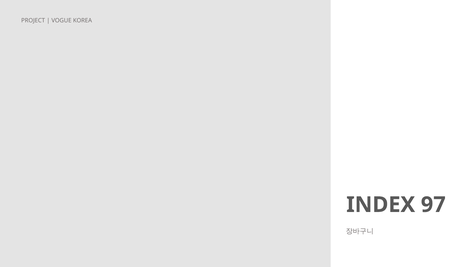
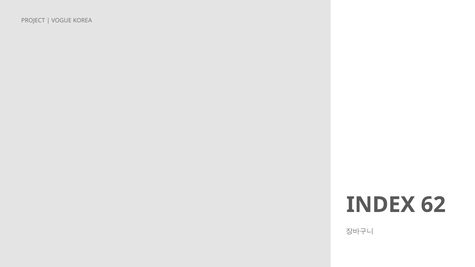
97: 97 -> 62 (433, 205)
